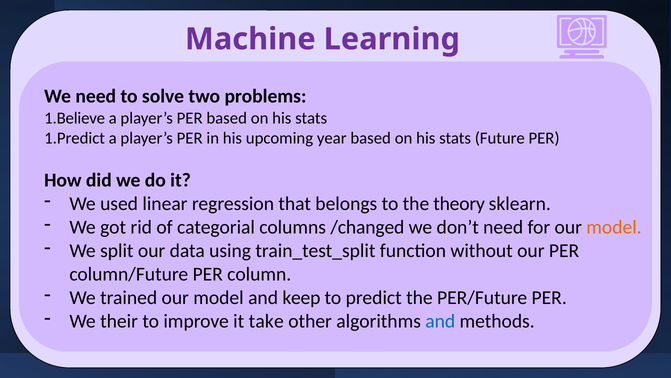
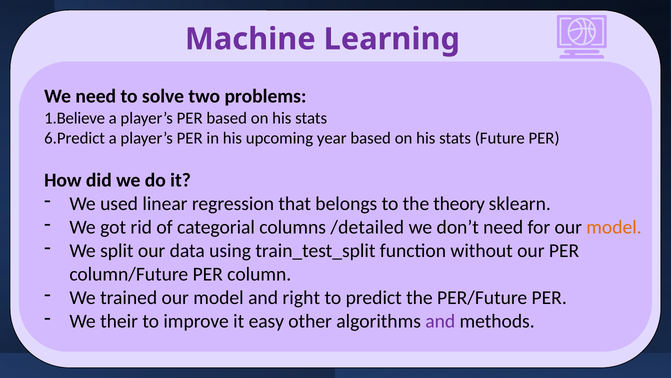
1.Predict: 1.Predict -> 6.Predict (75, 138)
/changed: /changed -> /detailed (367, 227)
keep: keep -> right (301, 298)
take: take -> easy (266, 321)
and colour: blue -> purple (440, 321)
